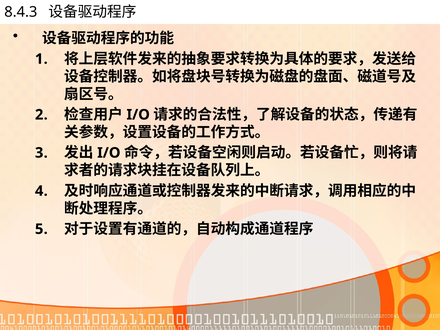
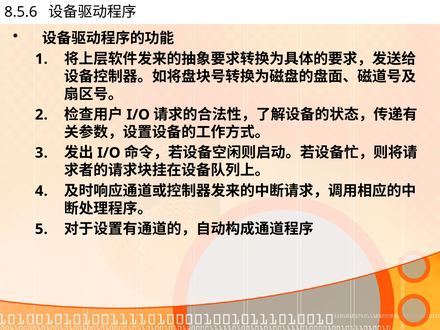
8.4.3: 8.4.3 -> 8.5.6 (21, 12)
